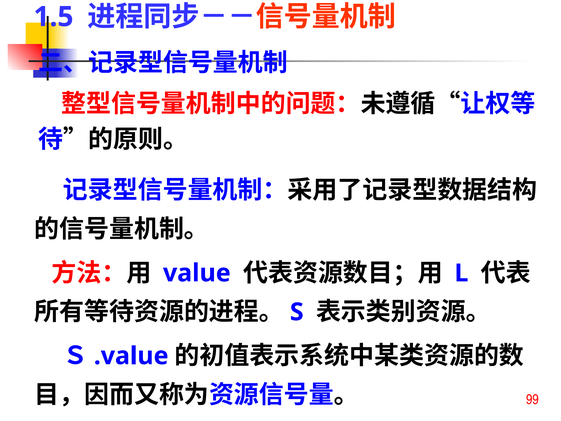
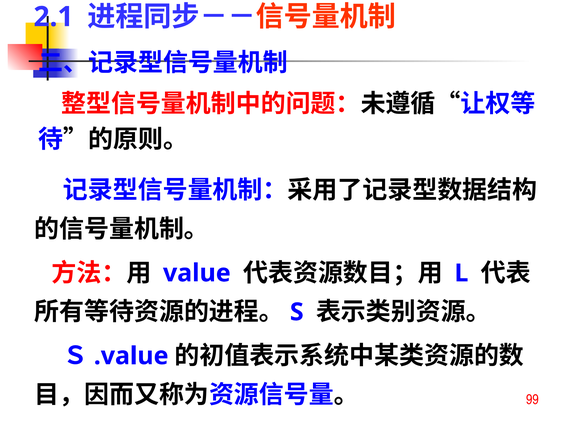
1.5: 1.5 -> 2.1 (54, 17)
